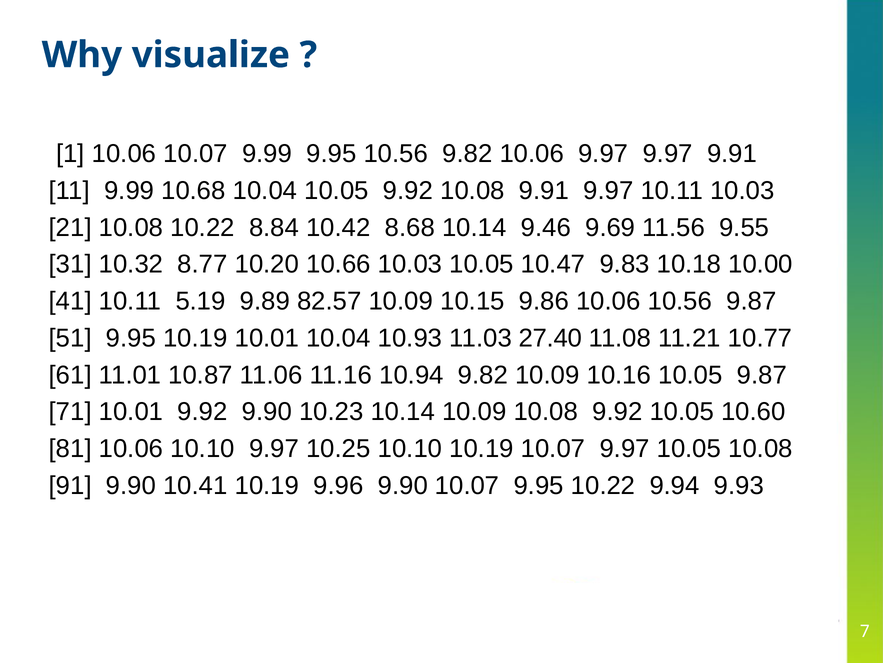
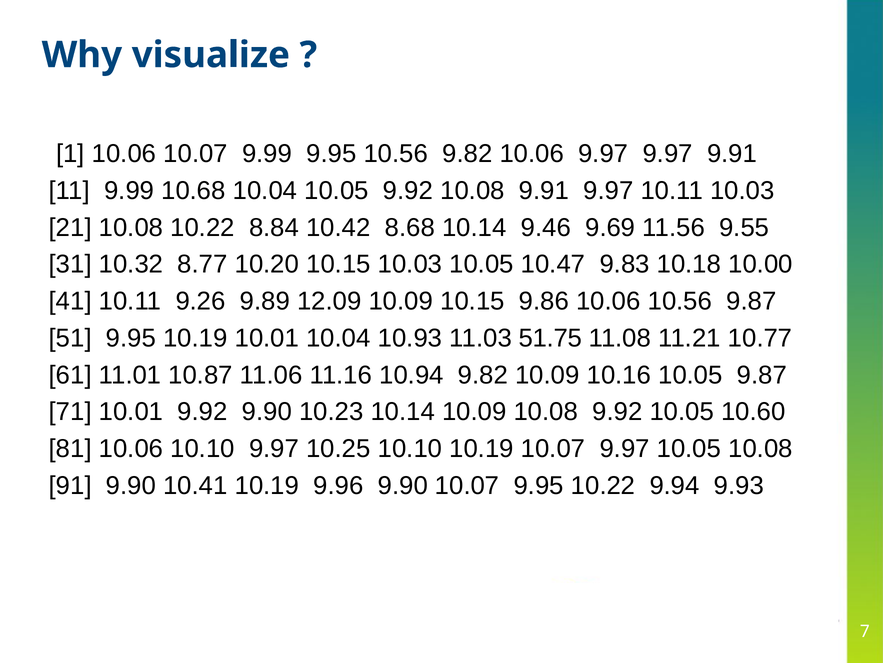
10.20 10.66: 10.66 -> 10.15 (338, 264)
5.19: 5.19 -> 9.26 (201, 301)
82.57: 82.57 -> 12.09 (329, 301)
27.40: 27.40 -> 51.75 (550, 338)
